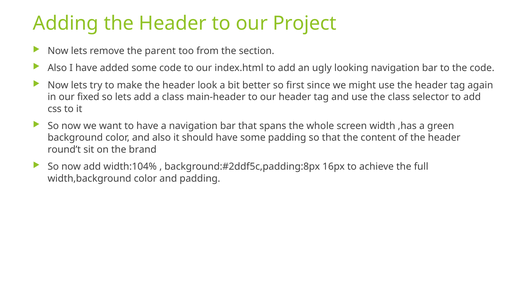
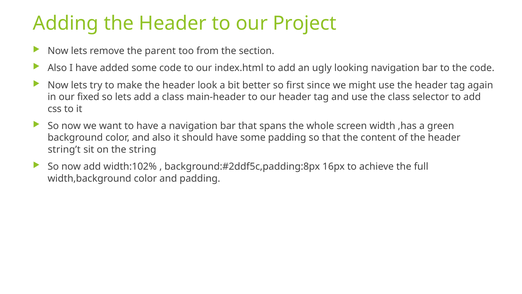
round’t: round’t -> string’t (64, 149)
brand: brand -> string (143, 149)
width:104%: width:104% -> width:102% (130, 167)
